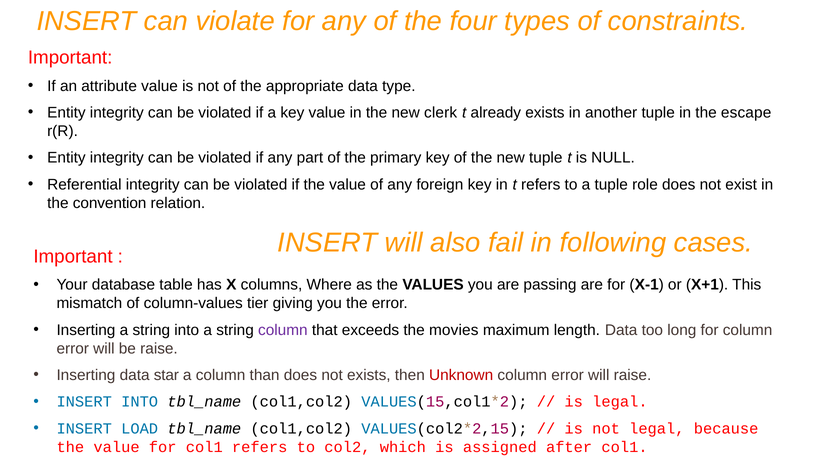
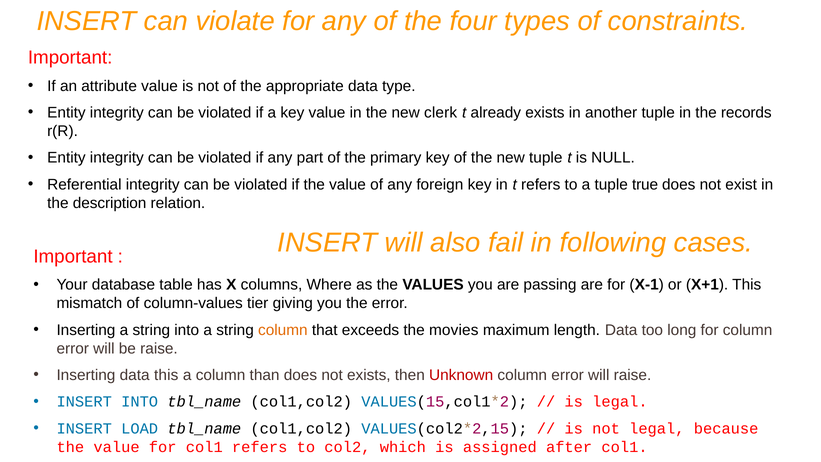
escape: escape -> records (746, 113)
role: role -> true (645, 184)
convention: convention -> description (110, 203)
column colour: purple -> orange (283, 330)
data star: star -> this (166, 375)
